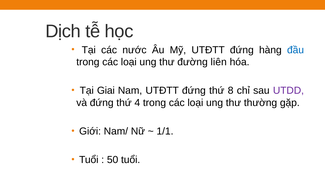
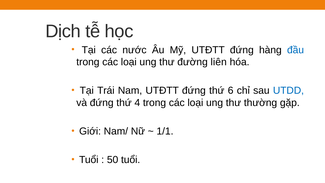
Giai: Giai -> Trái (106, 90)
8: 8 -> 6 (231, 90)
UTDD colour: purple -> blue (288, 90)
